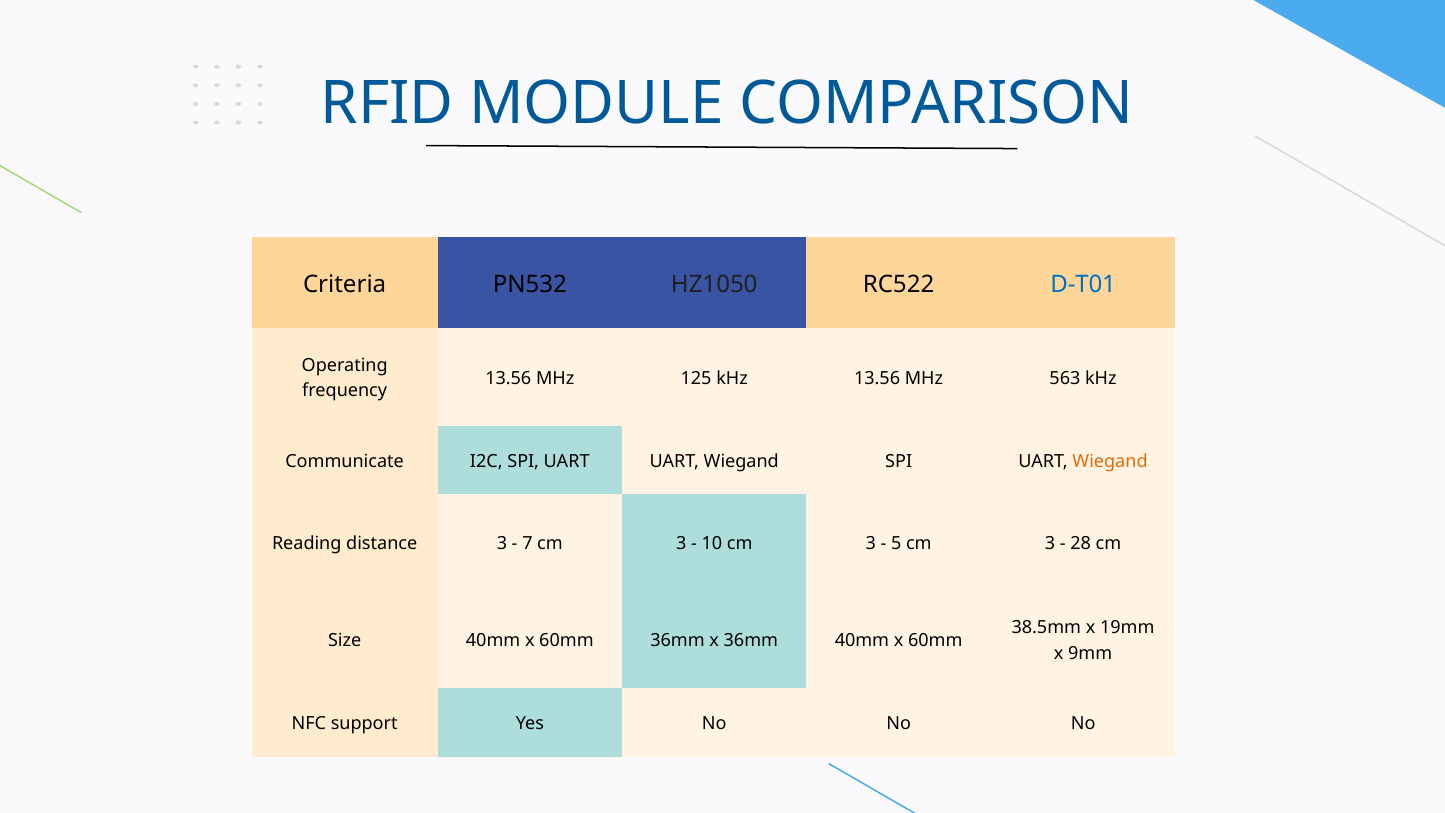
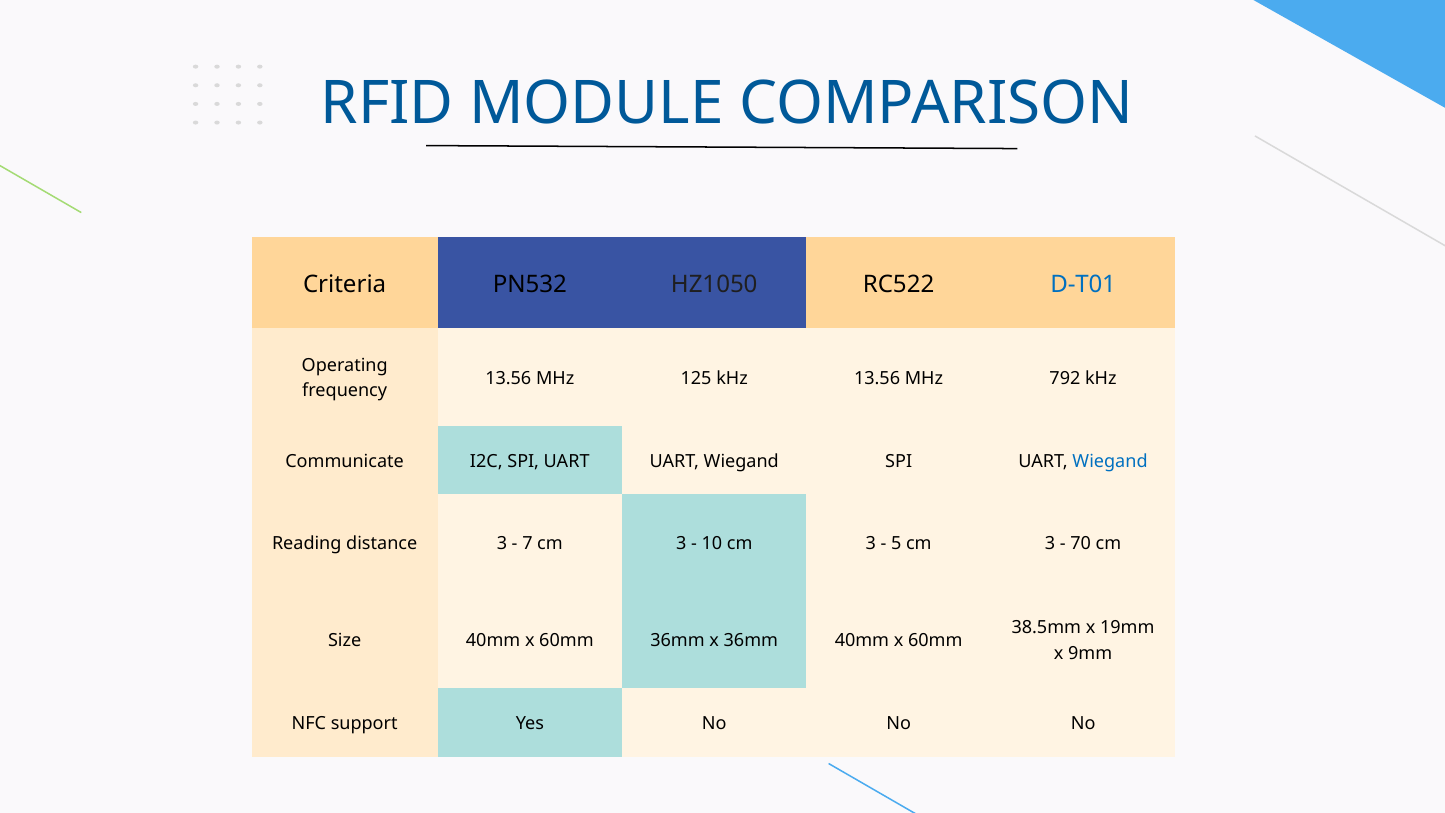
563: 563 -> 792 (1065, 378)
Wiegand colour: orange -> blue (1110, 461)
28: 28 -> 70 (1081, 544)
